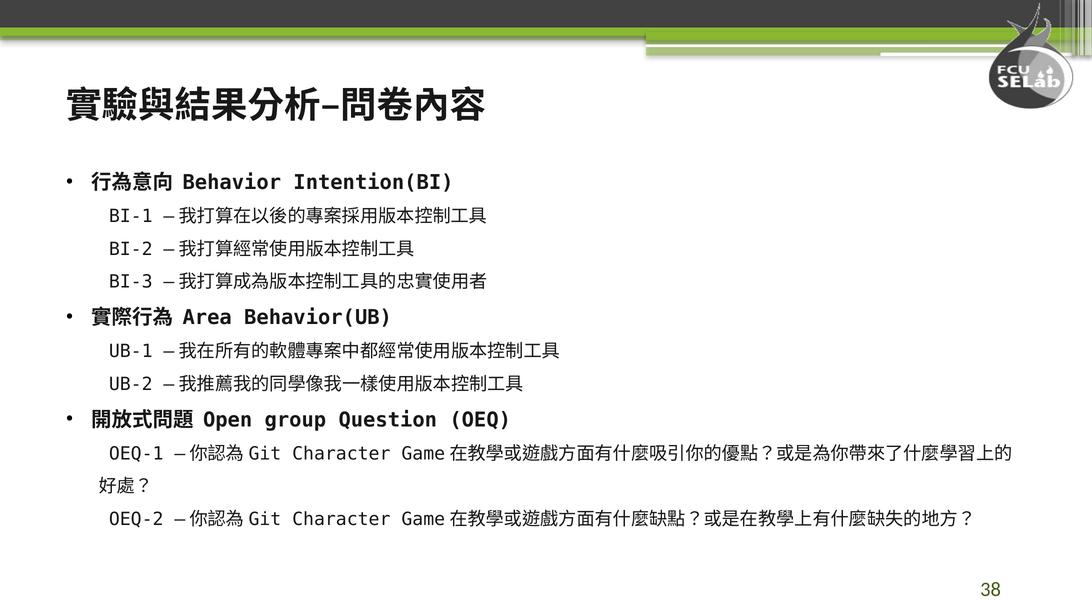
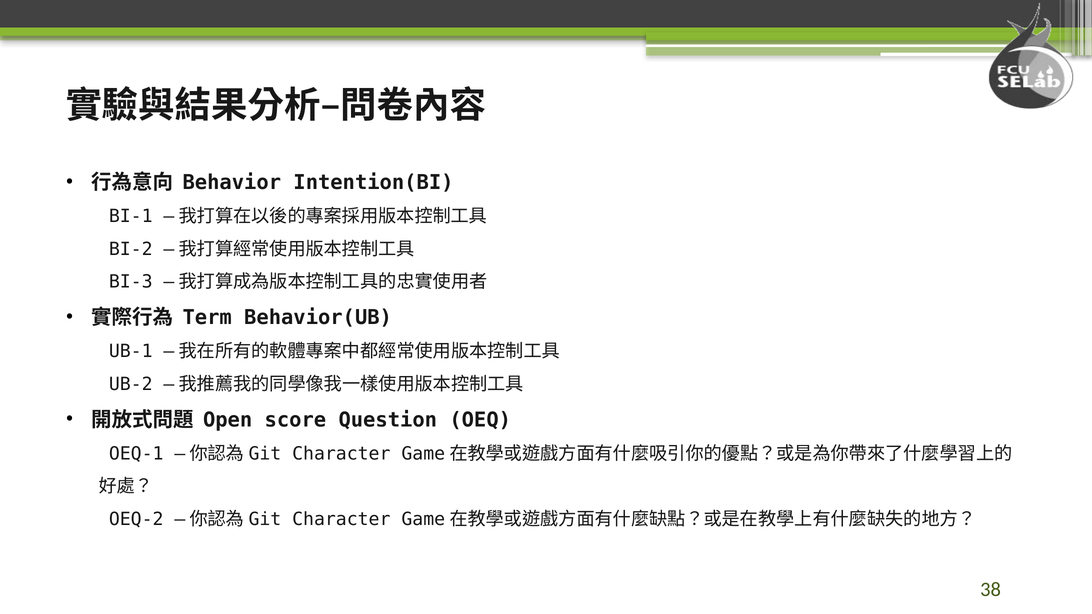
Area: Area -> Term (207, 318)
group: group -> score (295, 420)
